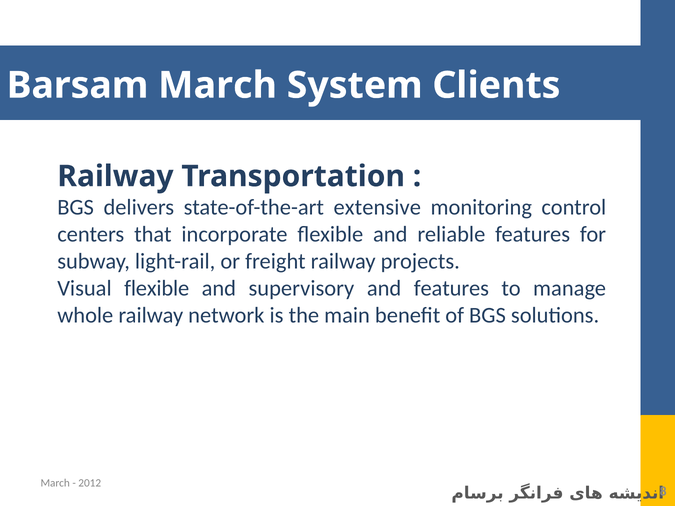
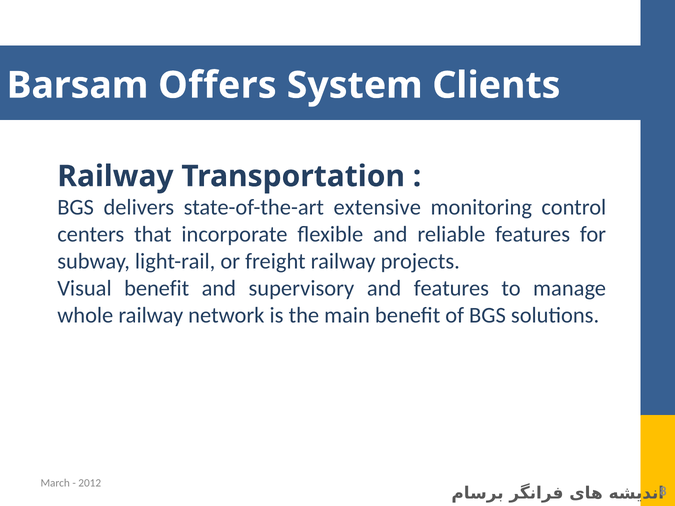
Barsam March: March -> Offers (217, 85)
Visual flexible: flexible -> benefit (157, 288)
